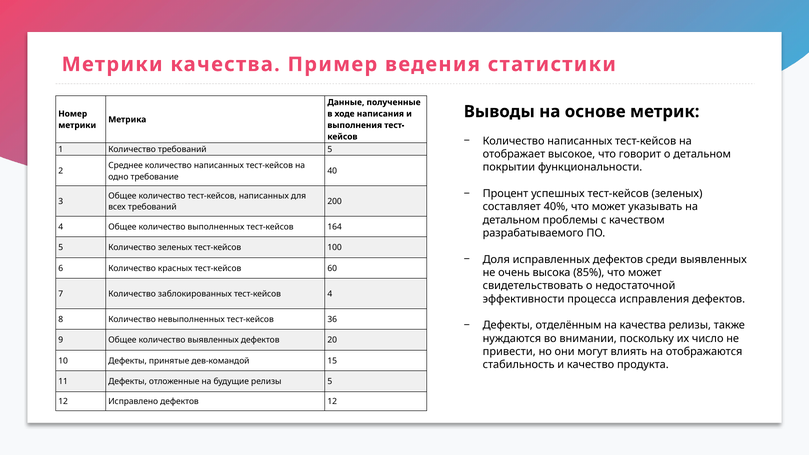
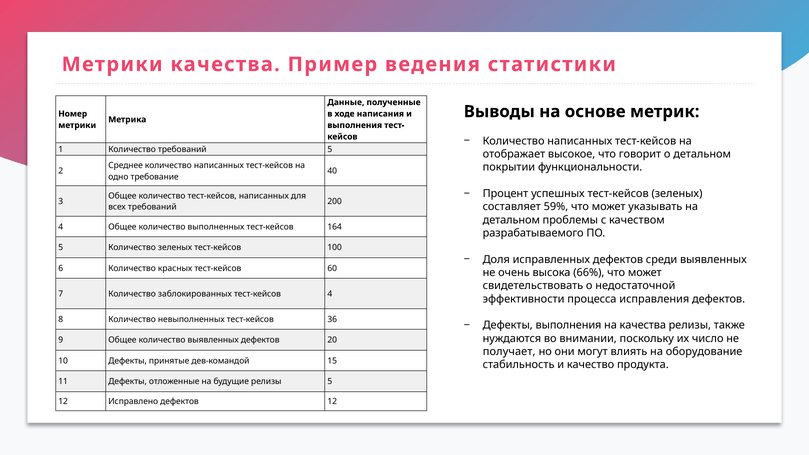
40%: 40% -> 59% (556, 207)
85%: 85% -> 66% (589, 273)
Дефекты отделённым: отделённым -> выполнения (569, 325)
привести: привести -> получает (509, 352)
отображаются: отображаются -> оборудование (704, 352)
